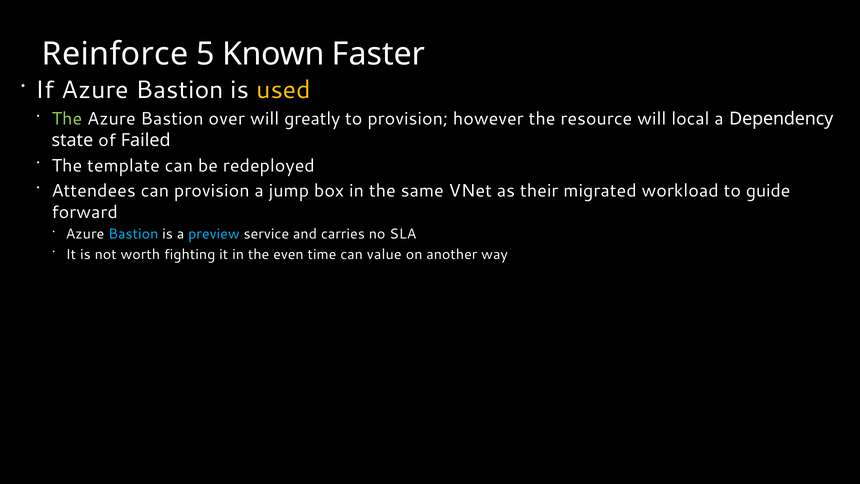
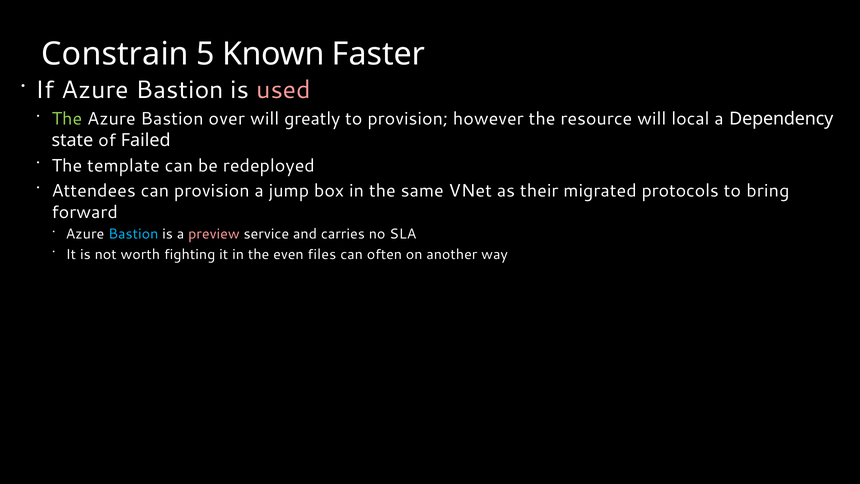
Reinforce: Reinforce -> Constrain (115, 54)
used colour: yellow -> pink (284, 90)
workload: workload -> protocols (680, 191)
guide: guide -> bring (768, 191)
preview colour: light blue -> pink (214, 234)
time: time -> files (322, 254)
value: value -> often (384, 254)
